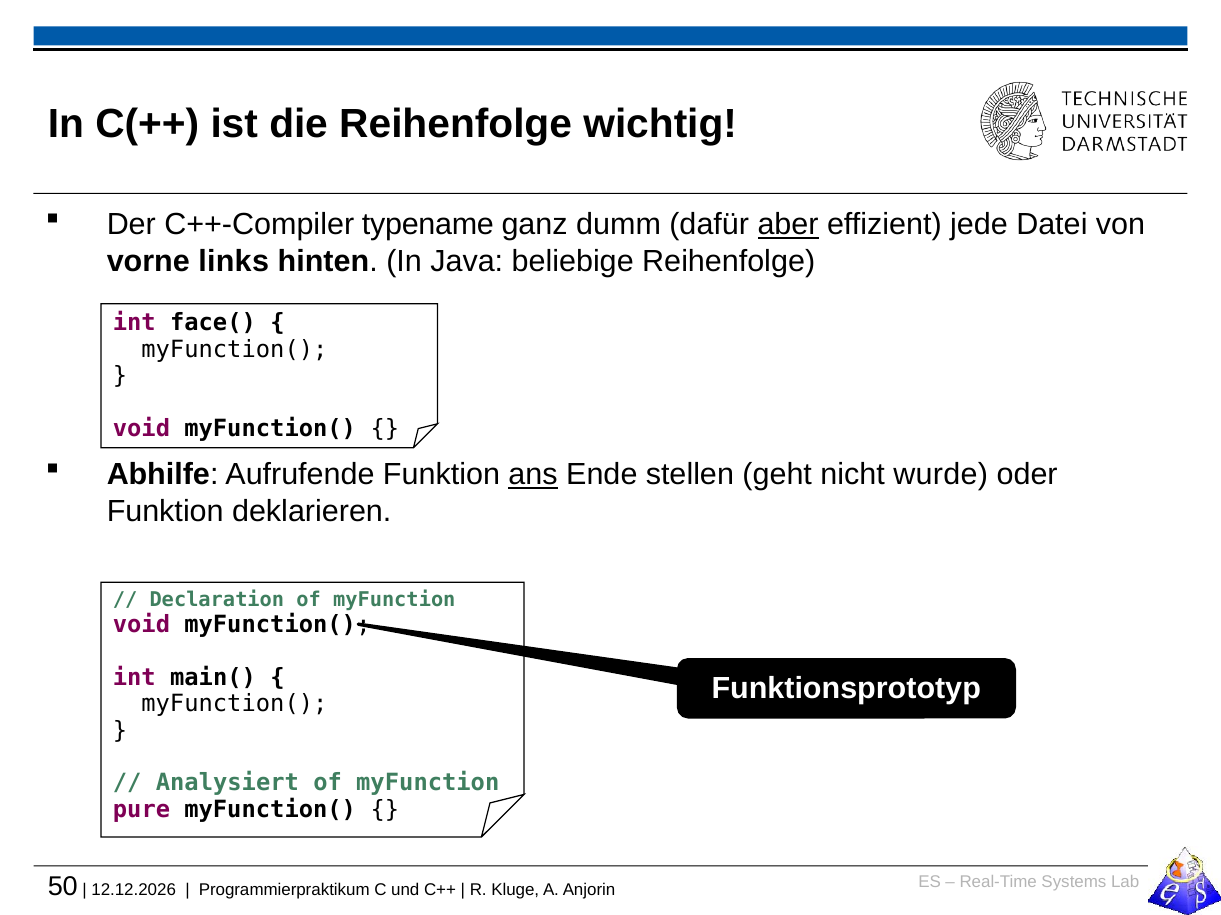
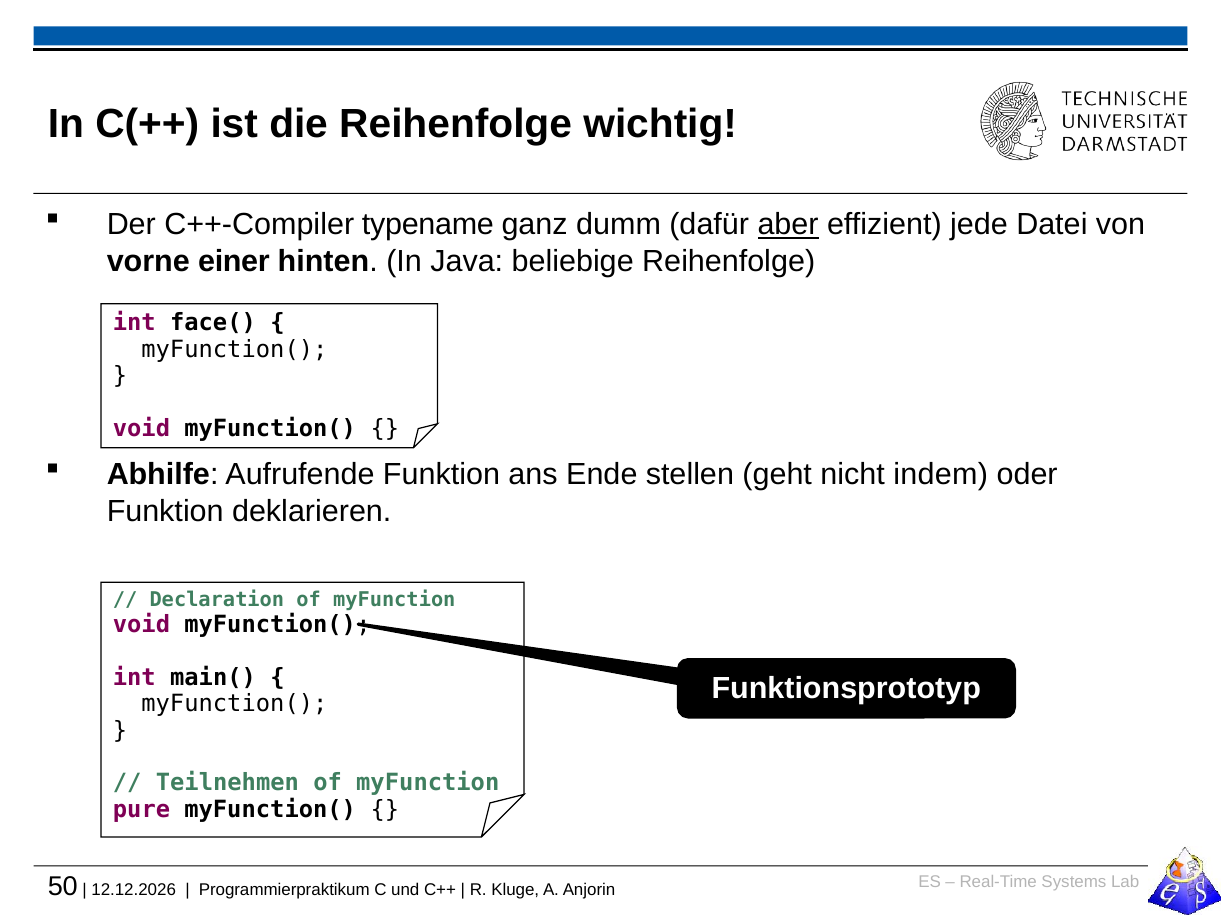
links: links -> einer (234, 261)
ans underline: present -> none (533, 475)
wurde: wurde -> indem (941, 475)
Analysiert: Analysiert -> Teilnehmen (227, 784)
